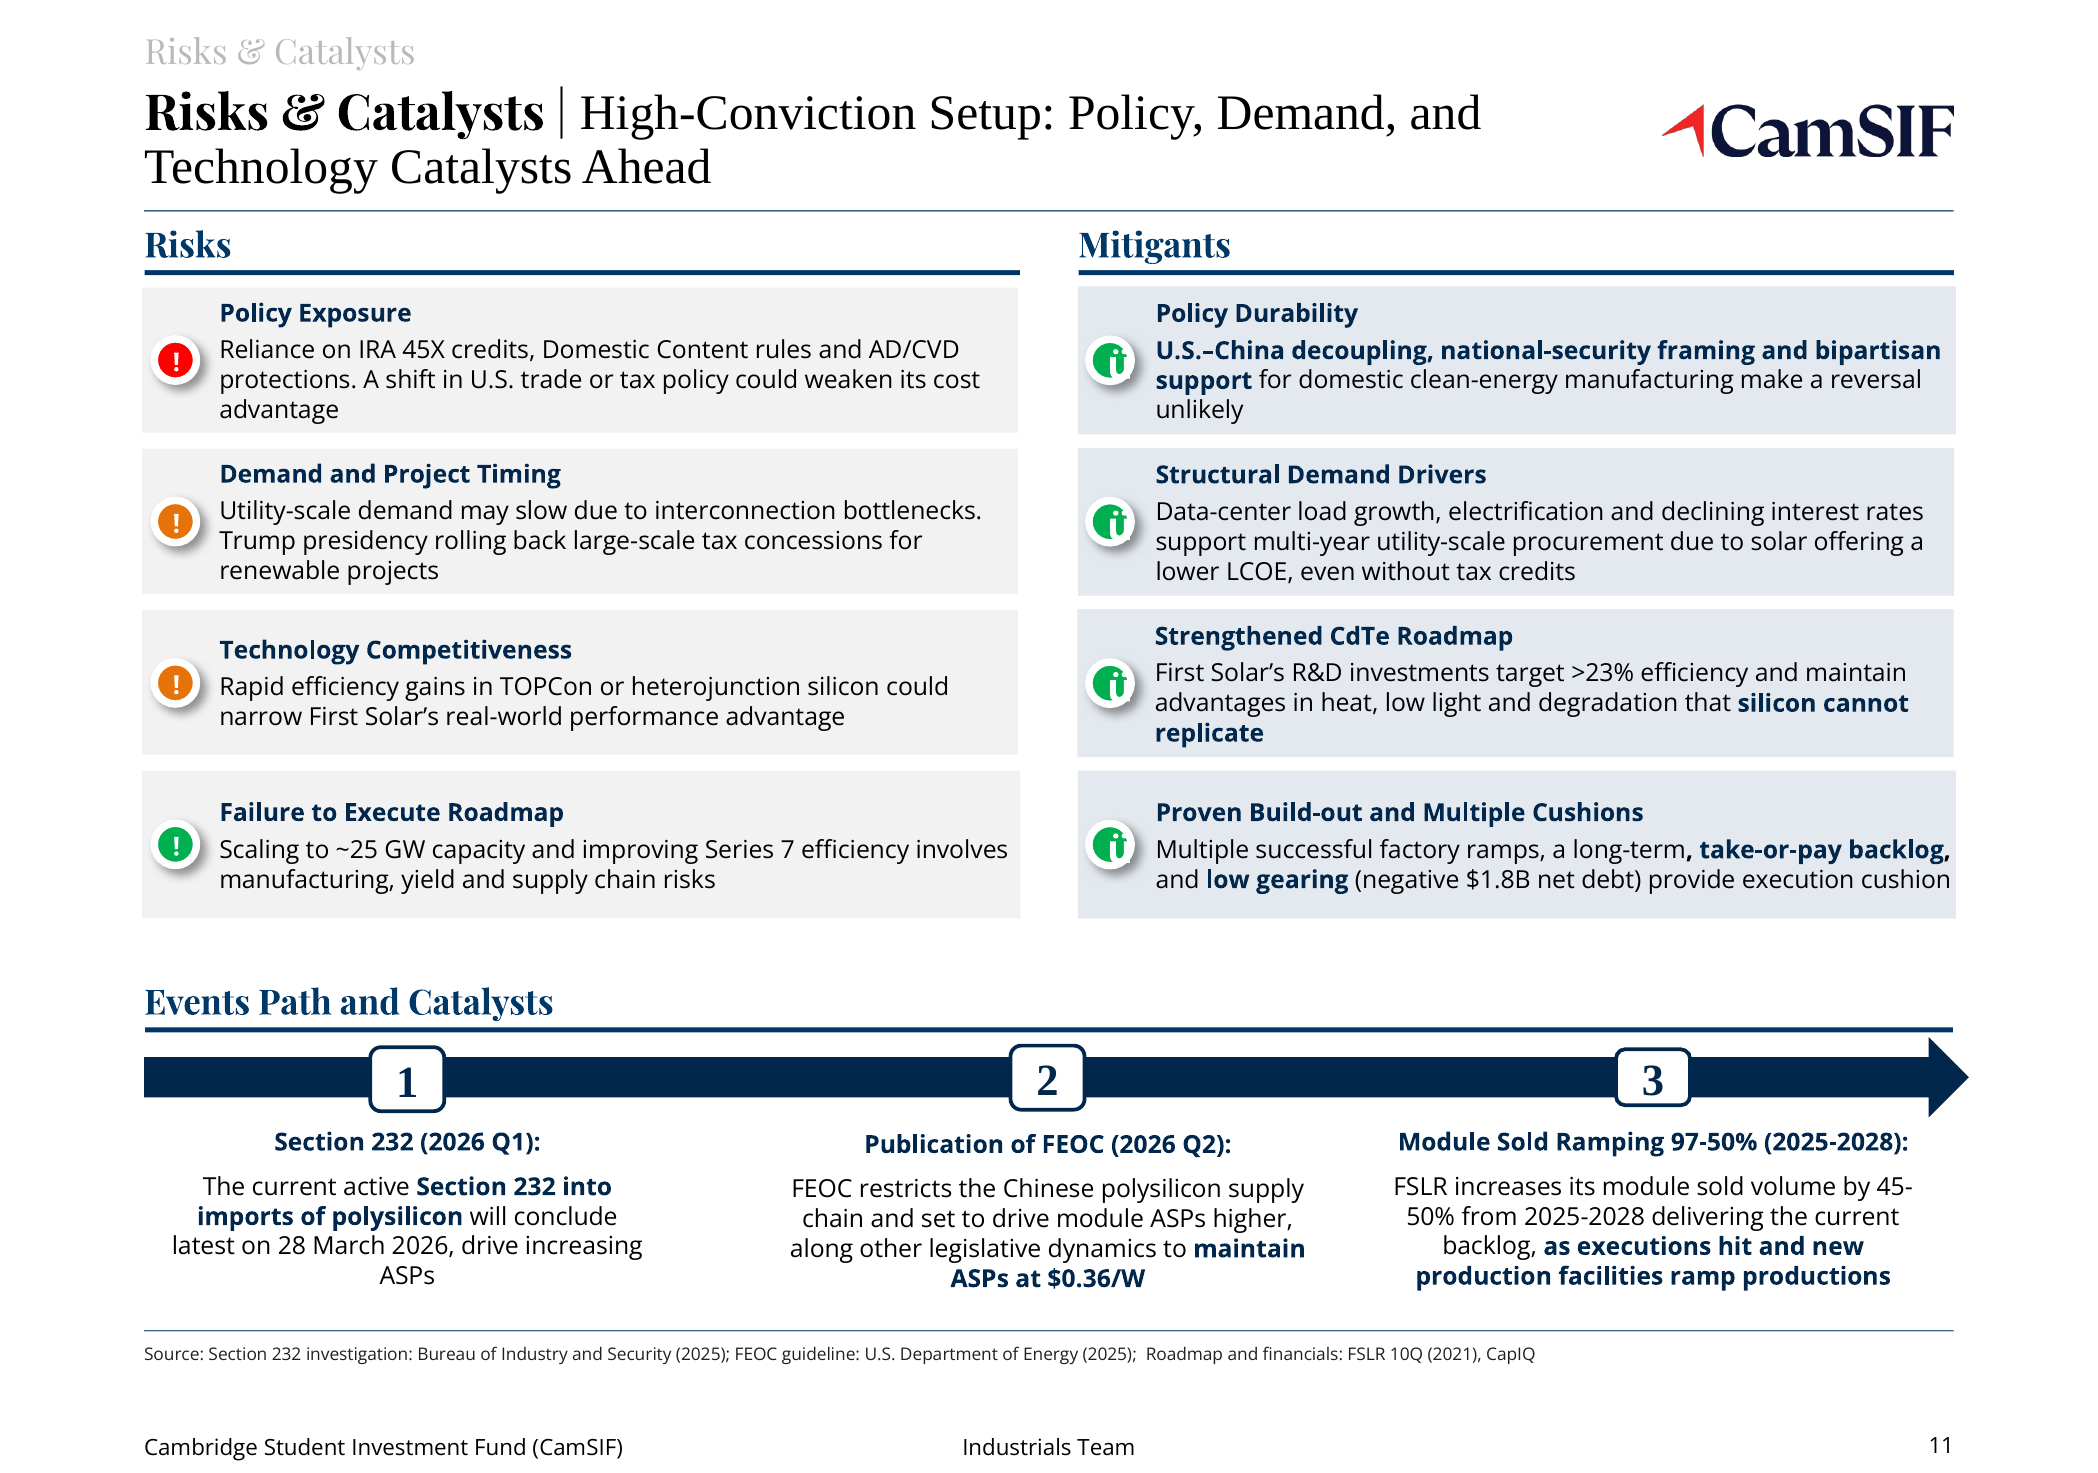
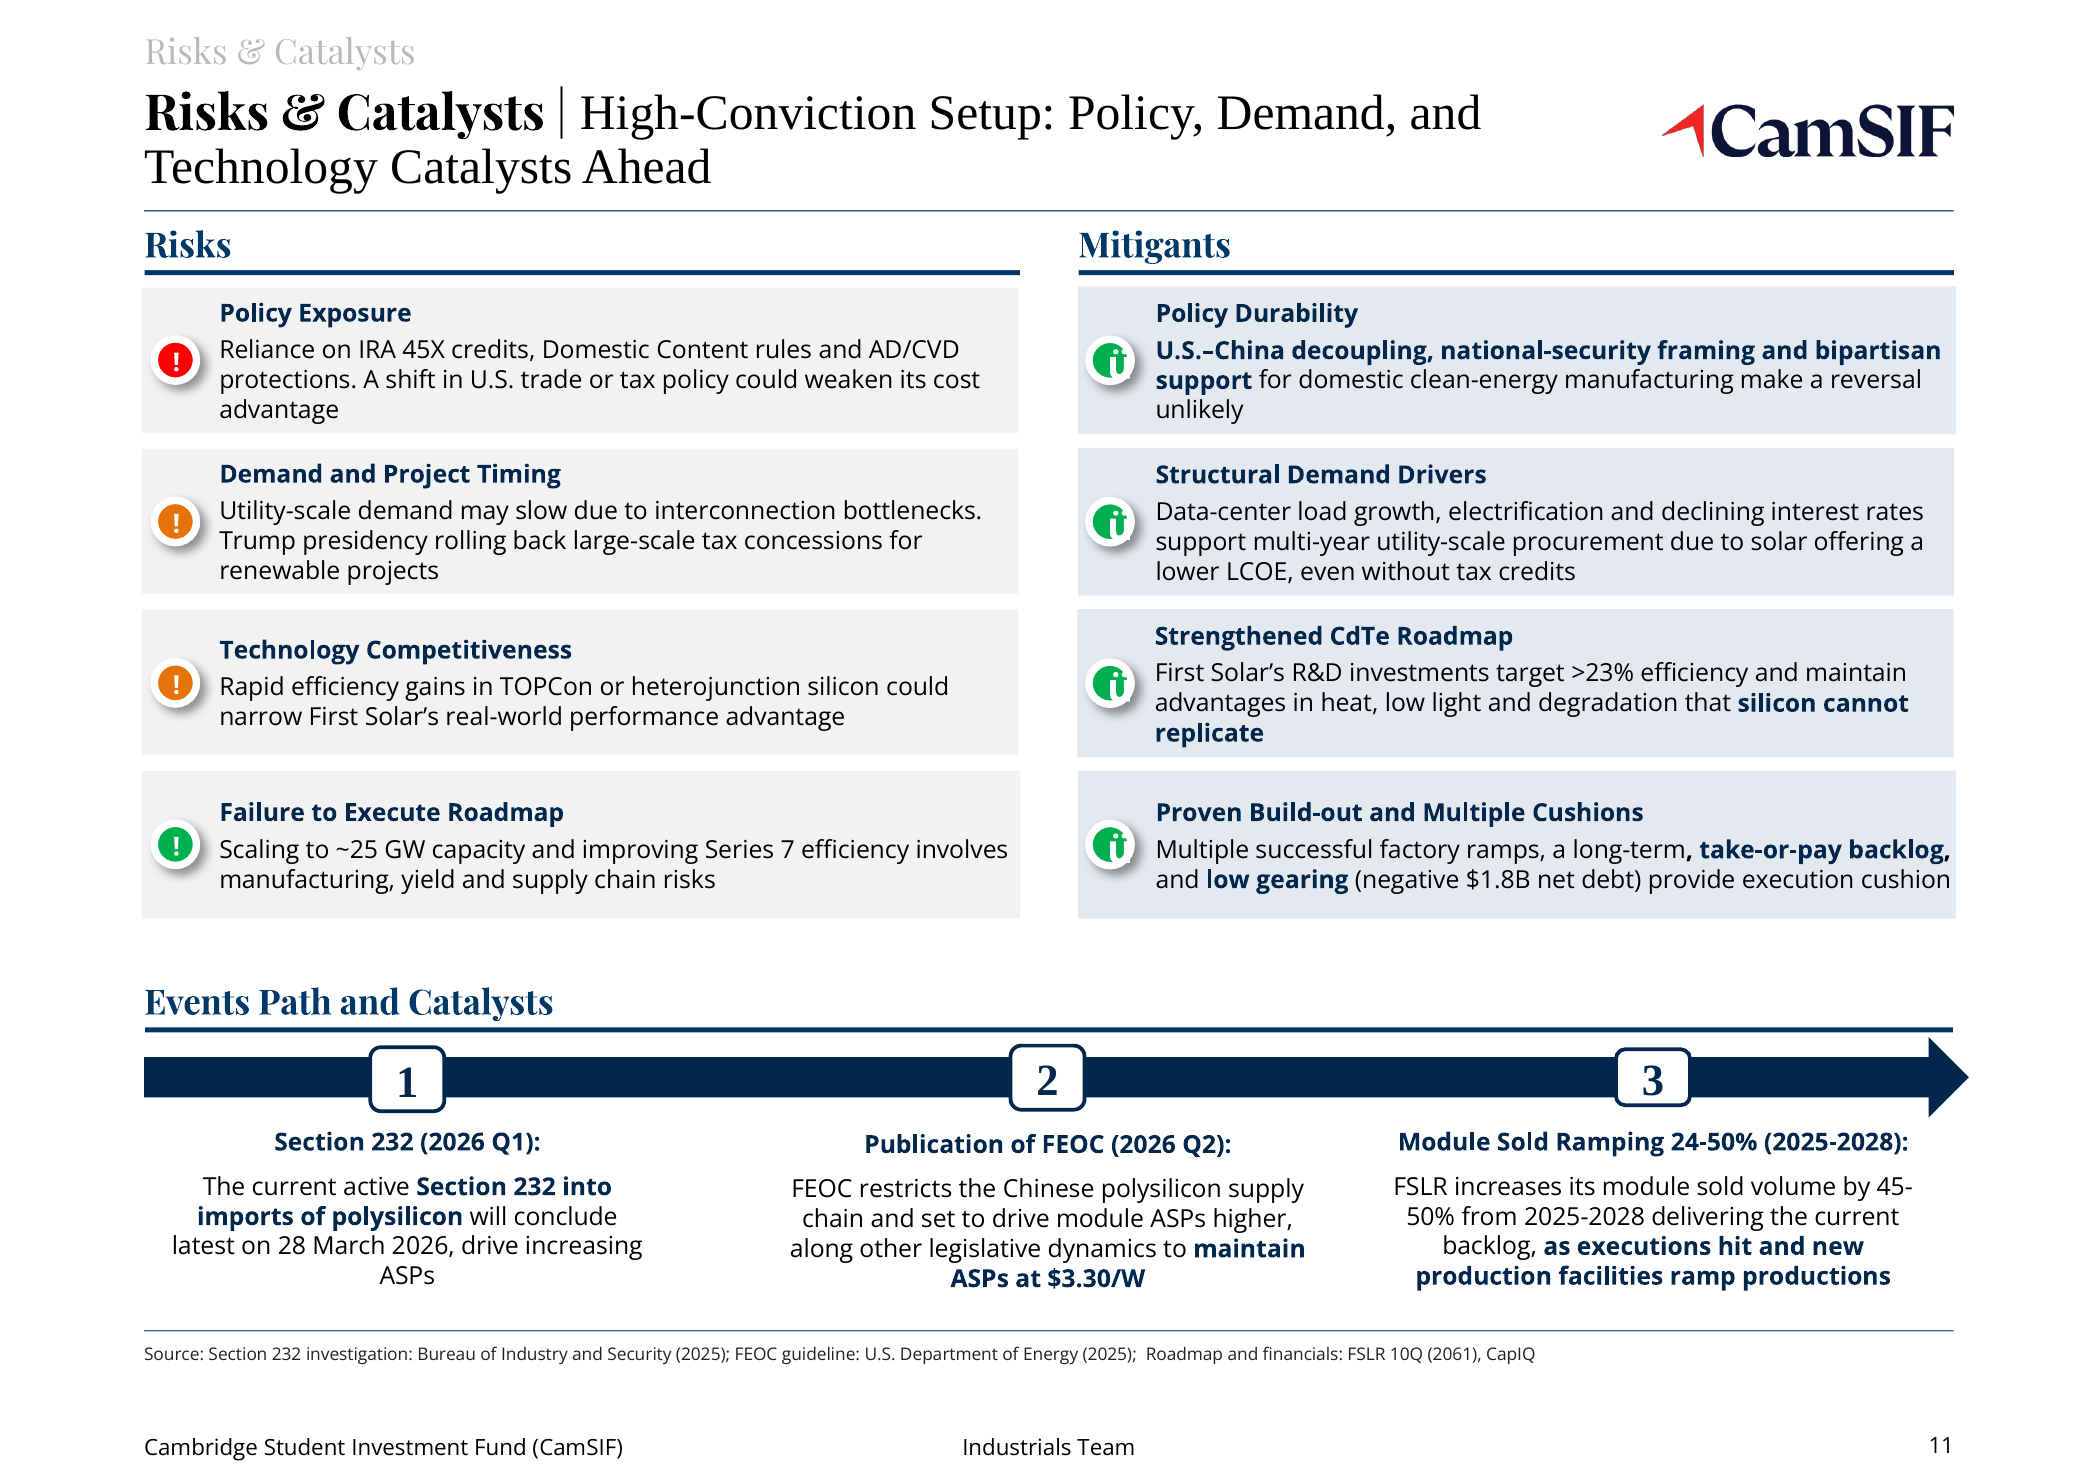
97-50%: 97-50% -> 24-50% (1714, 1142)
$0.36/W: $0.36/W -> $3.30/W (1096, 1279)
2021: 2021 -> 2061 (1455, 1355)
